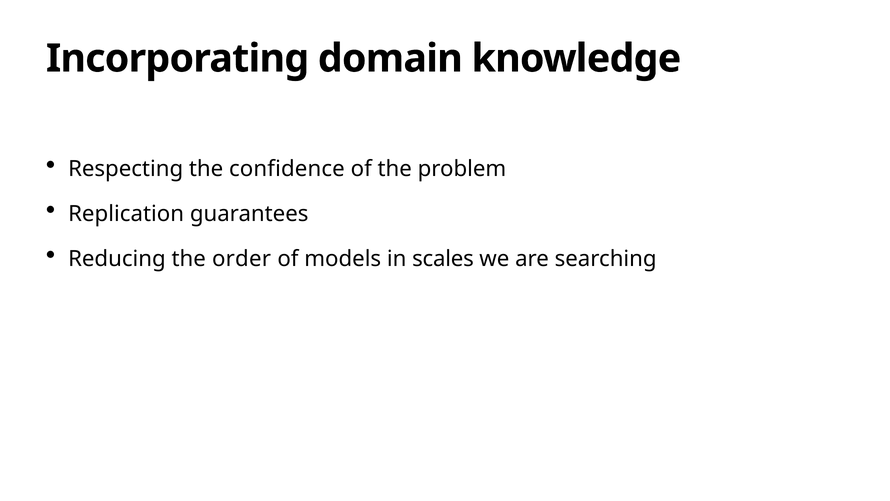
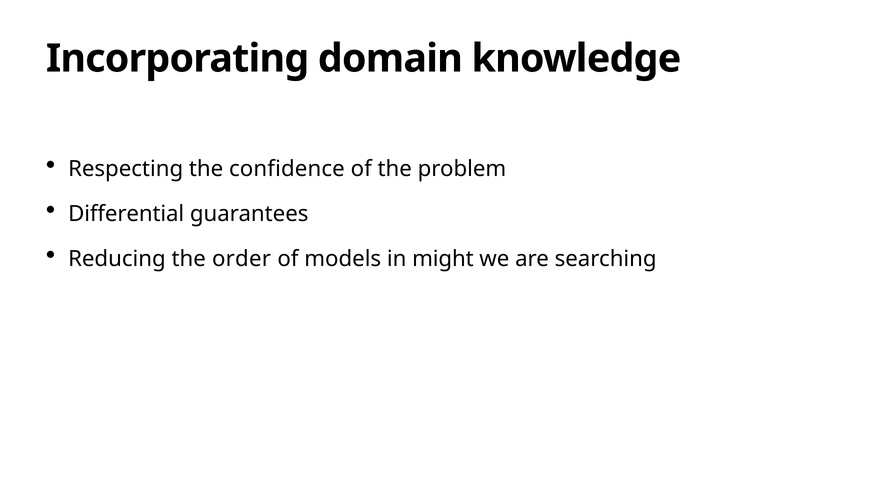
Replication: Replication -> Differential (126, 214)
scales: scales -> might (443, 259)
